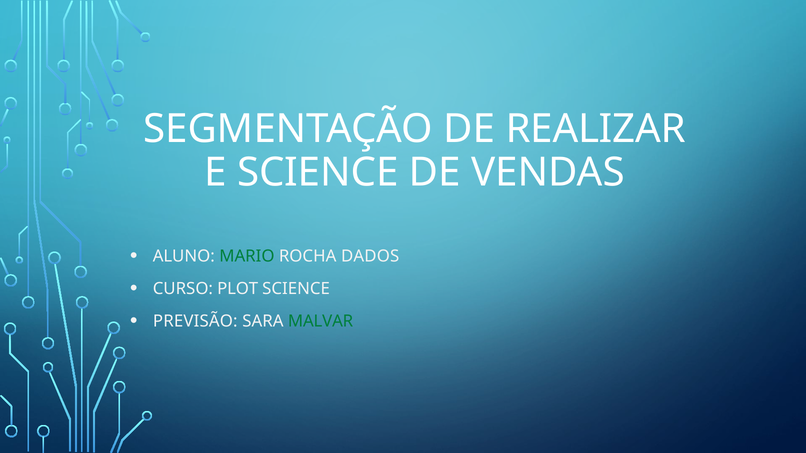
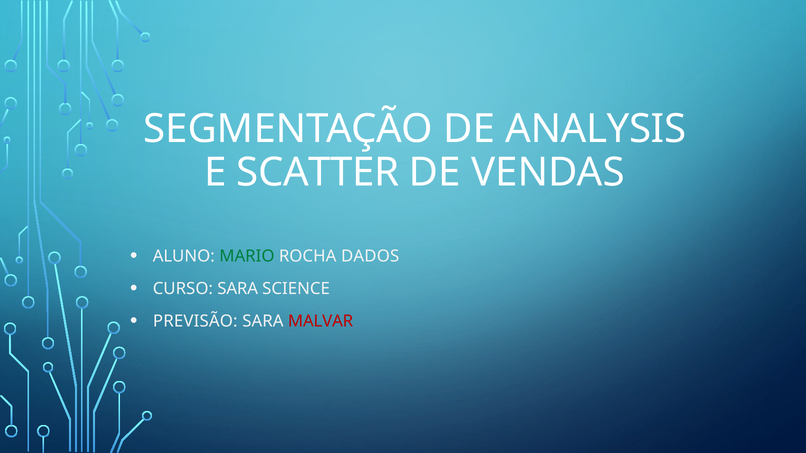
REALIZAR: REALIZAR -> ANALYSIS (596, 129)
E SCIENCE: SCIENCE -> SCATTER (318, 173)
CURSO PLOT: PLOT -> SARA (238, 289)
MALVAR colour: green -> red (321, 322)
